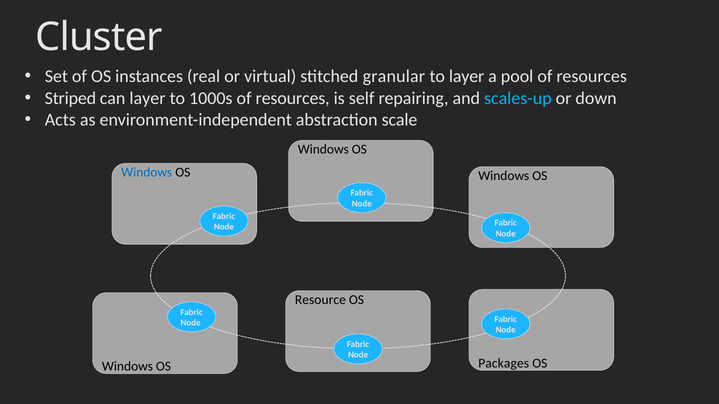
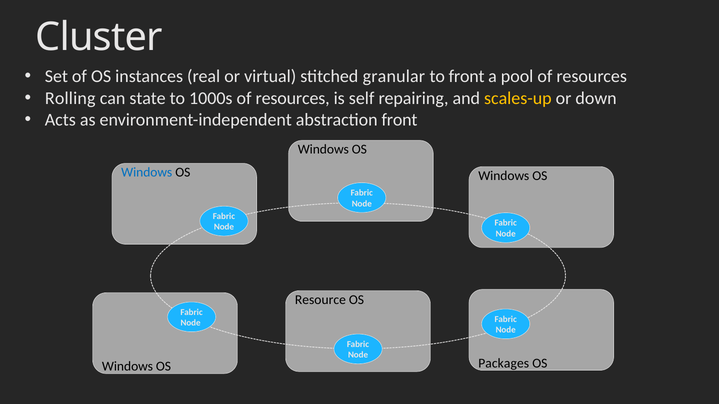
to layer: layer -> front (467, 77)
Striped: Striped -> Rolling (70, 98)
can layer: layer -> state (148, 98)
scales-up colour: light blue -> yellow (518, 98)
abstraction scale: scale -> front (400, 120)
